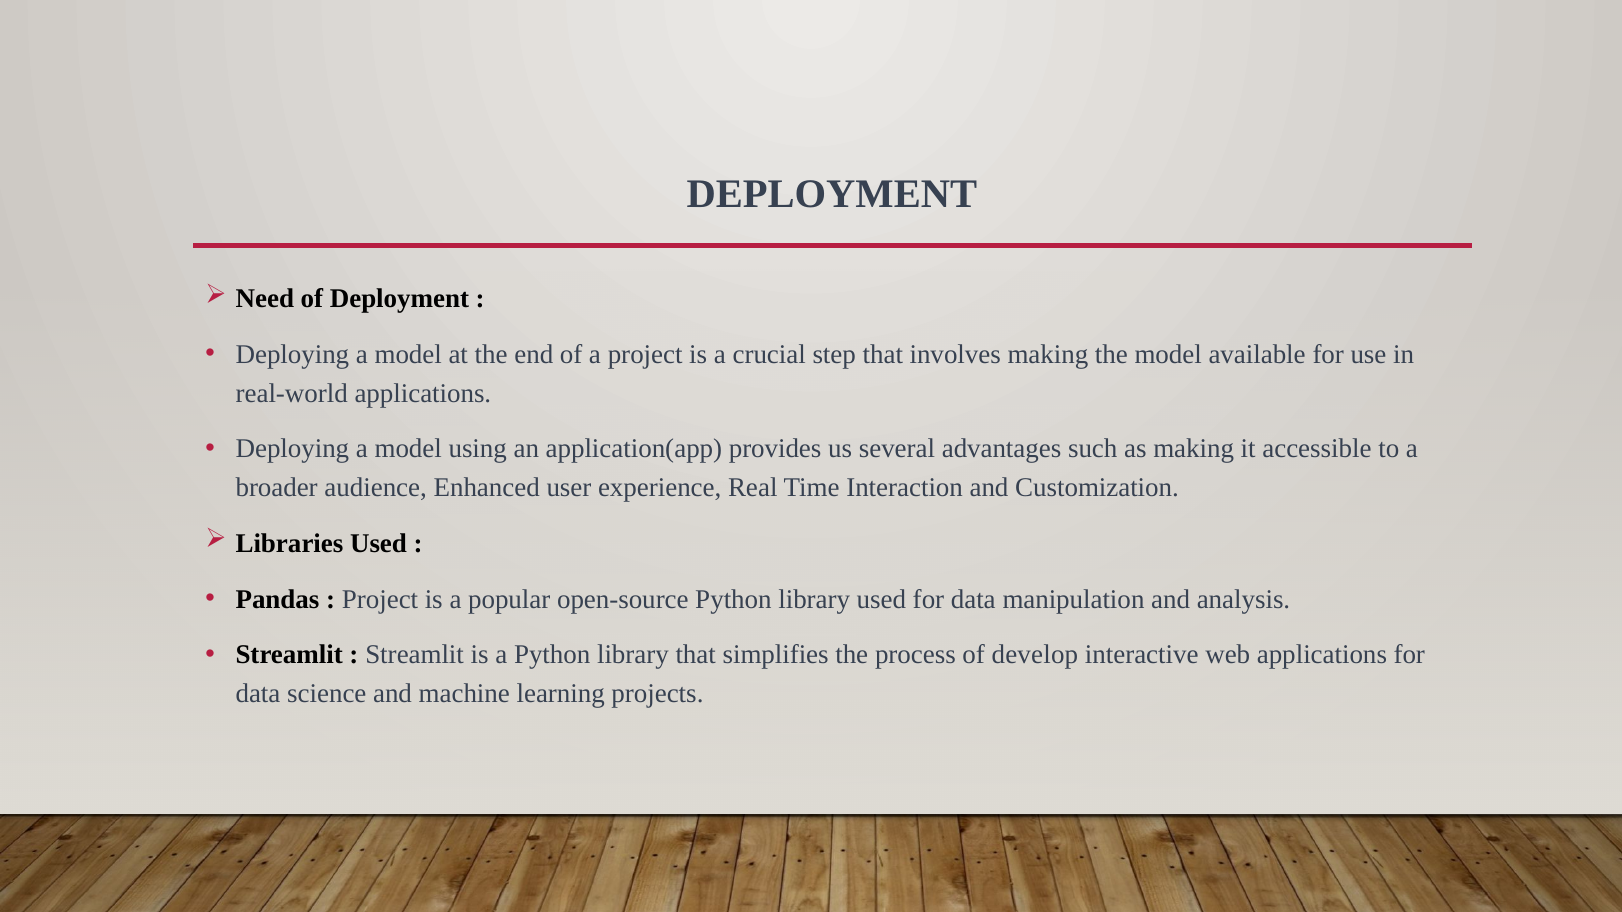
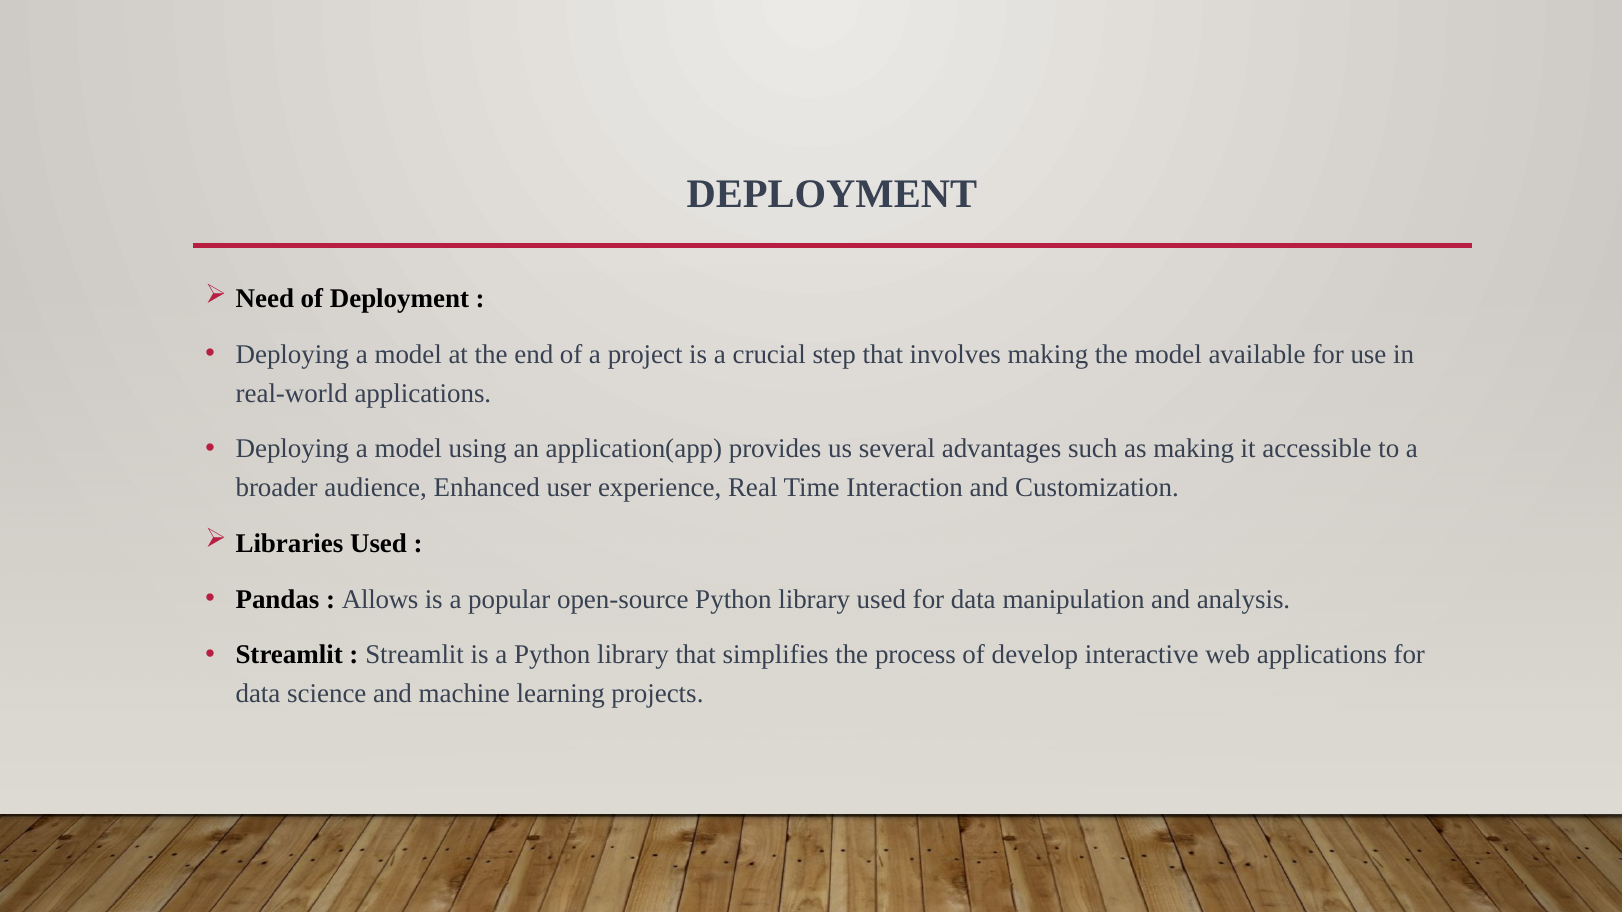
Project: Project -> Allows (380, 599)
